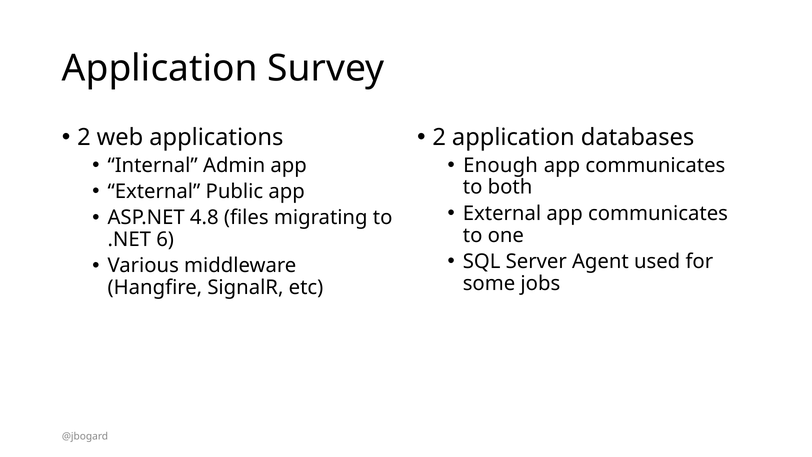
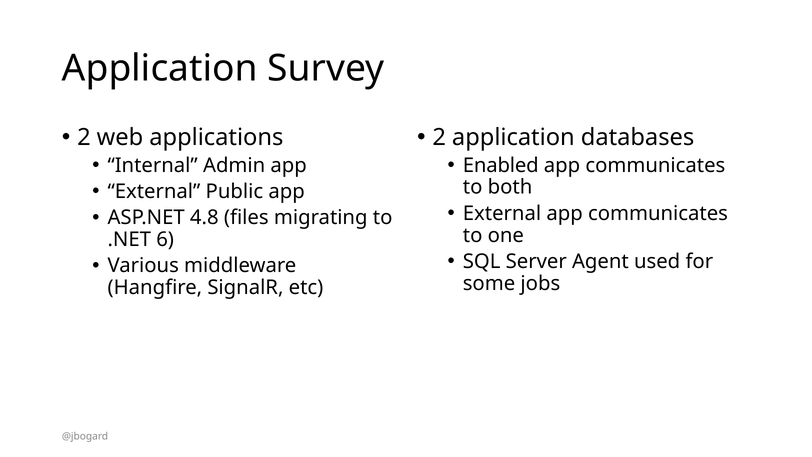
Enough: Enough -> Enabled (501, 165)
